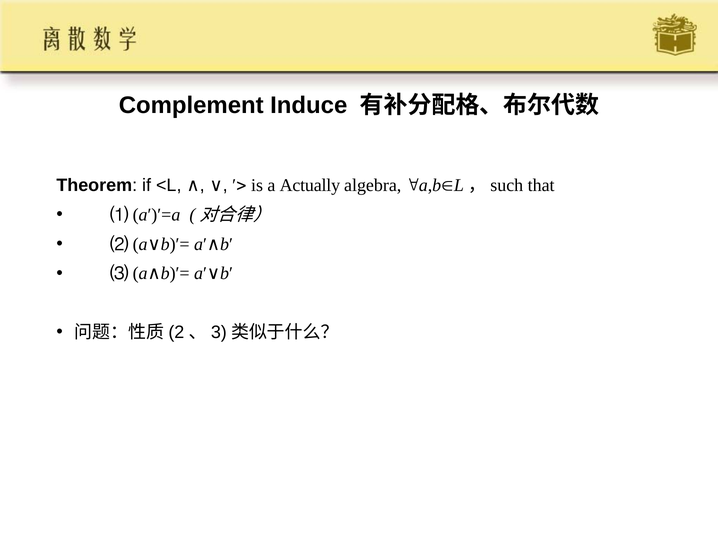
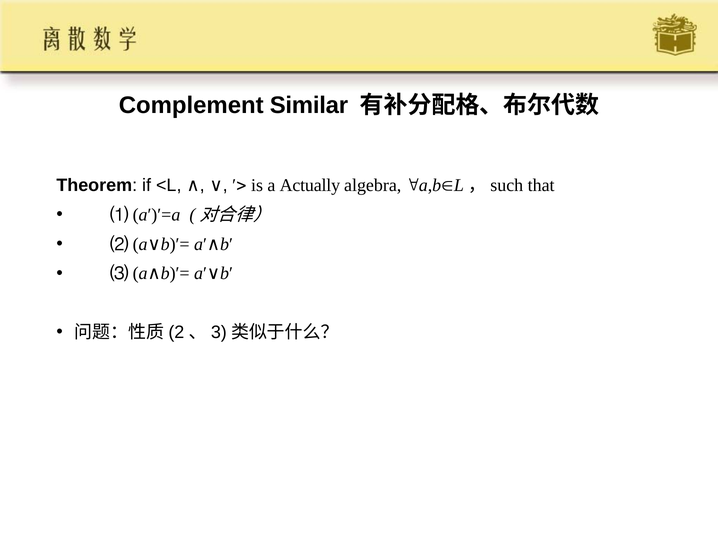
Induce: Induce -> Similar (309, 105)
